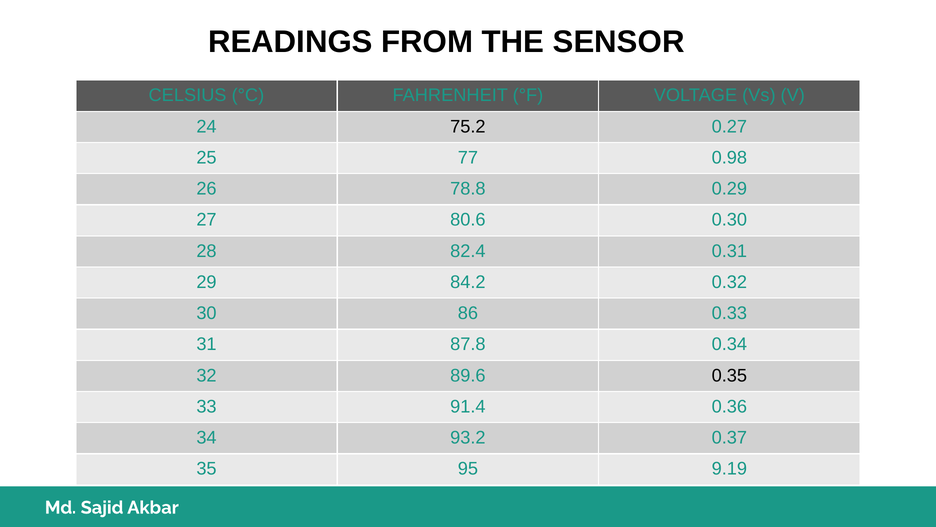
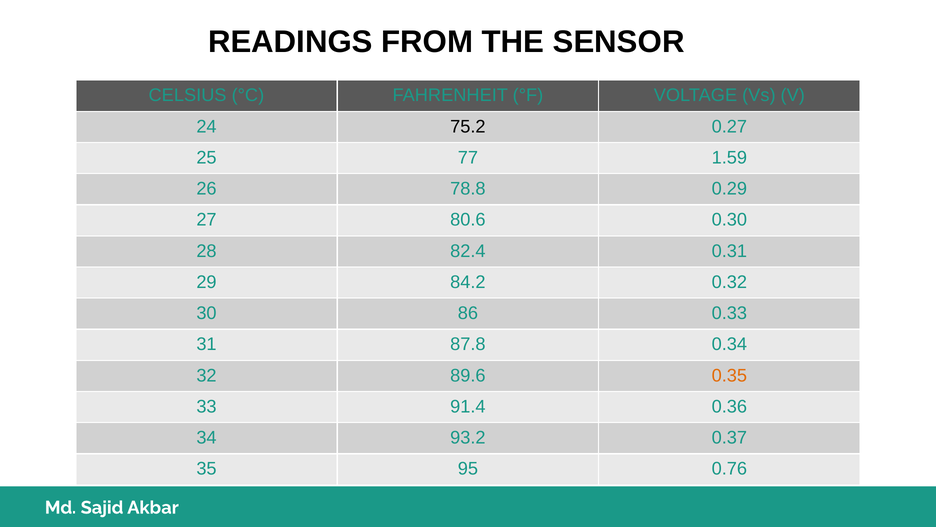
0.98: 0.98 -> 1.59 (729, 158)
0.35 colour: black -> orange (729, 375)
9.19: 9.19 -> 0.76 (729, 469)
